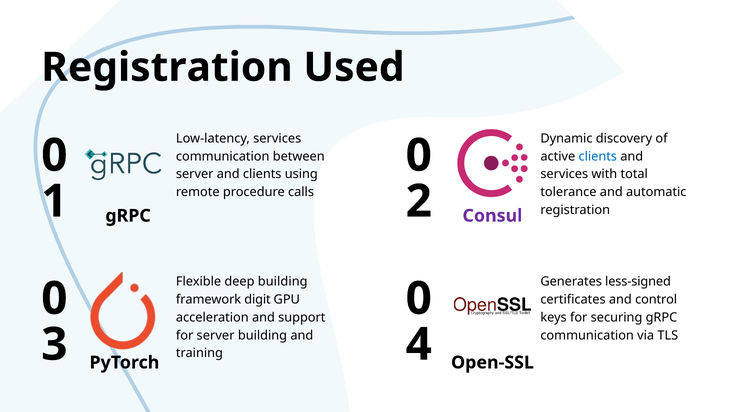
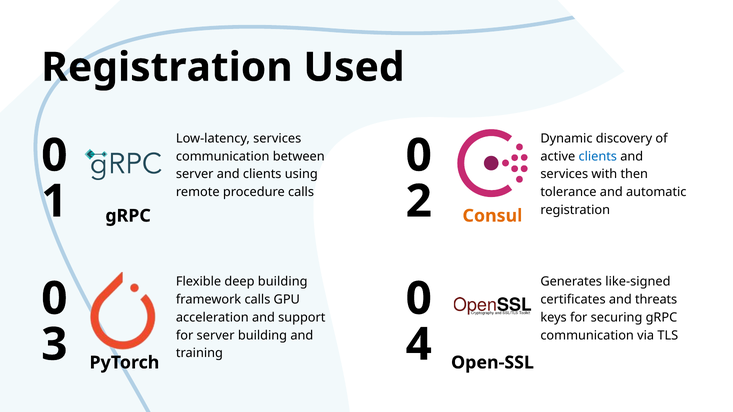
total: total -> then (634, 174)
Consul colour: purple -> orange (492, 216)
less-signed: less-signed -> like-signed (638, 282)
framework digit: digit -> calls (257, 300)
control: control -> threats (656, 300)
